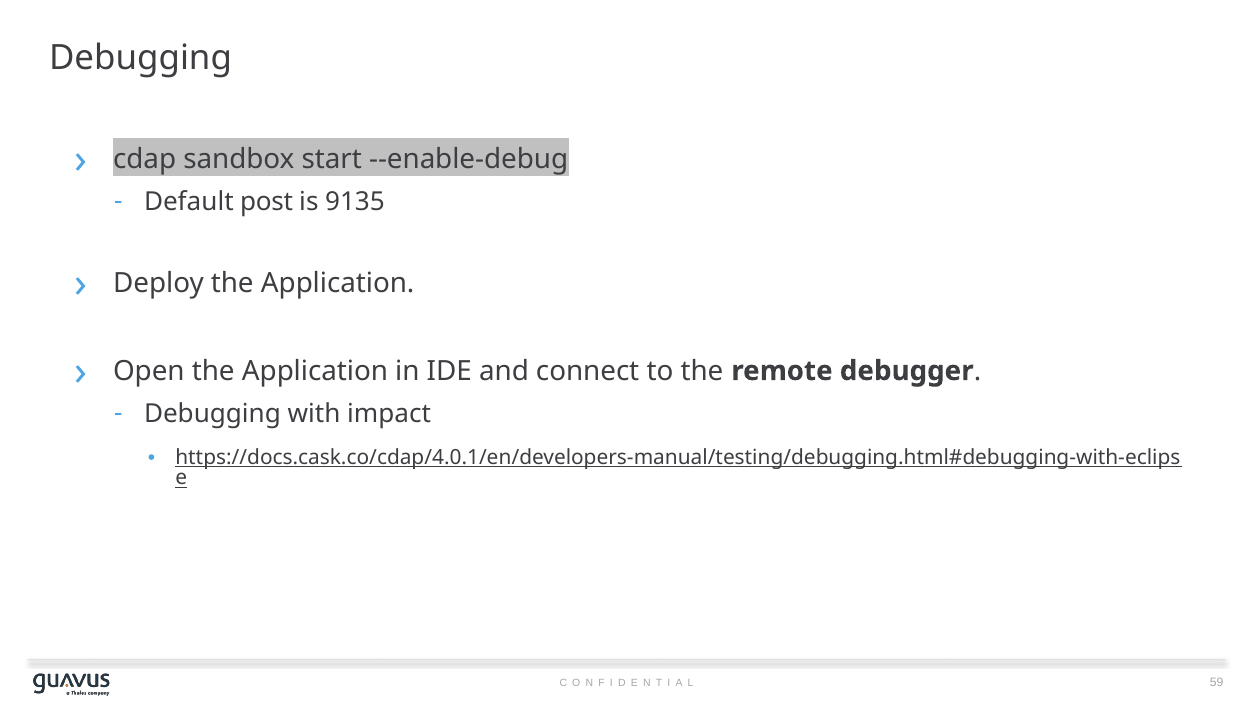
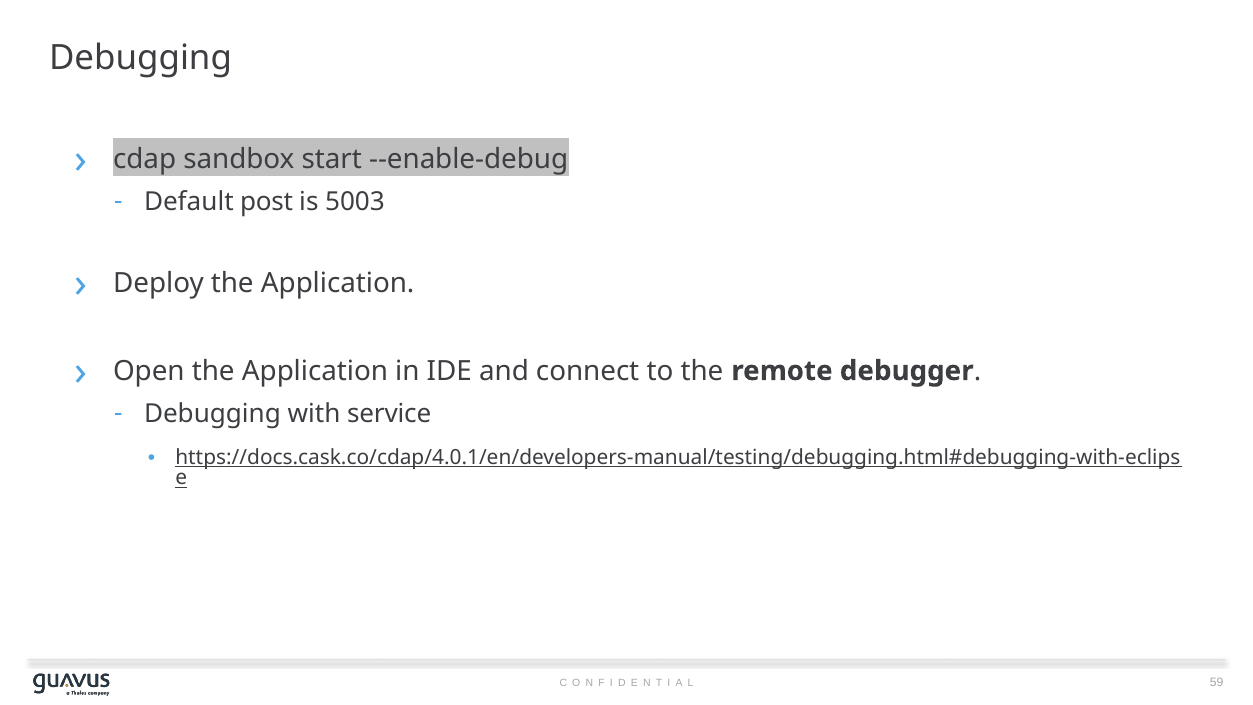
9135: 9135 -> 5003 (355, 202)
impact: impact -> service (389, 414)
